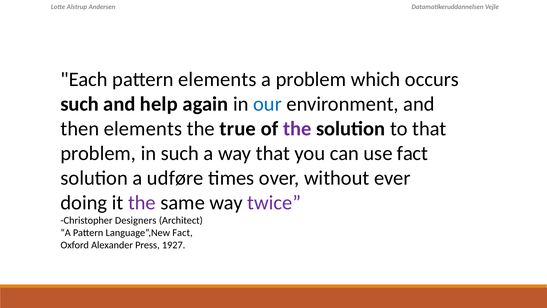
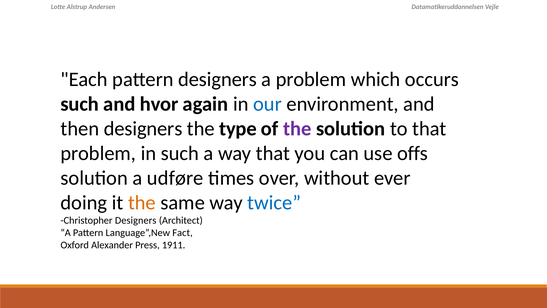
pattern elements: elements -> designers (218, 79)
help: help -> hvor (159, 104)
then elements: elements -> designers (143, 129)
true: true -> type (238, 129)
use fact: fact -> offs (412, 153)
the colour: purple -> orange (142, 202)
twice colour: purple -> blue (274, 202)
1927: 1927 -> 1911 (174, 245)
